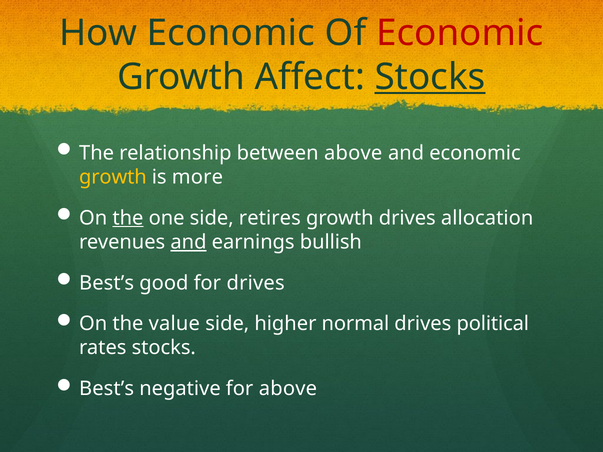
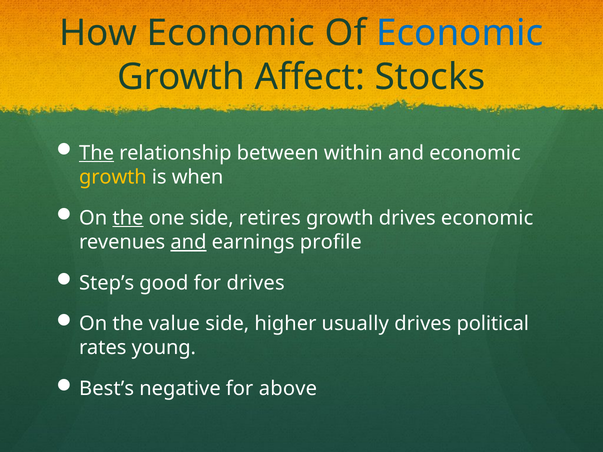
Economic colour: red -> blue (460, 33)
Stocks underline: present -> none (430, 77)
The underline: none -> present (97, 153)
between above: above -> within (353, 153)
more: more -> when (198, 177)
drives allocation: allocation -> economic (487, 218)
bullish: bullish -> profile (331, 242)
Best’s: Best’s -> Step’s (107, 283)
normal: normal -> usually (355, 324)
rates stocks: stocks -> young (164, 348)
